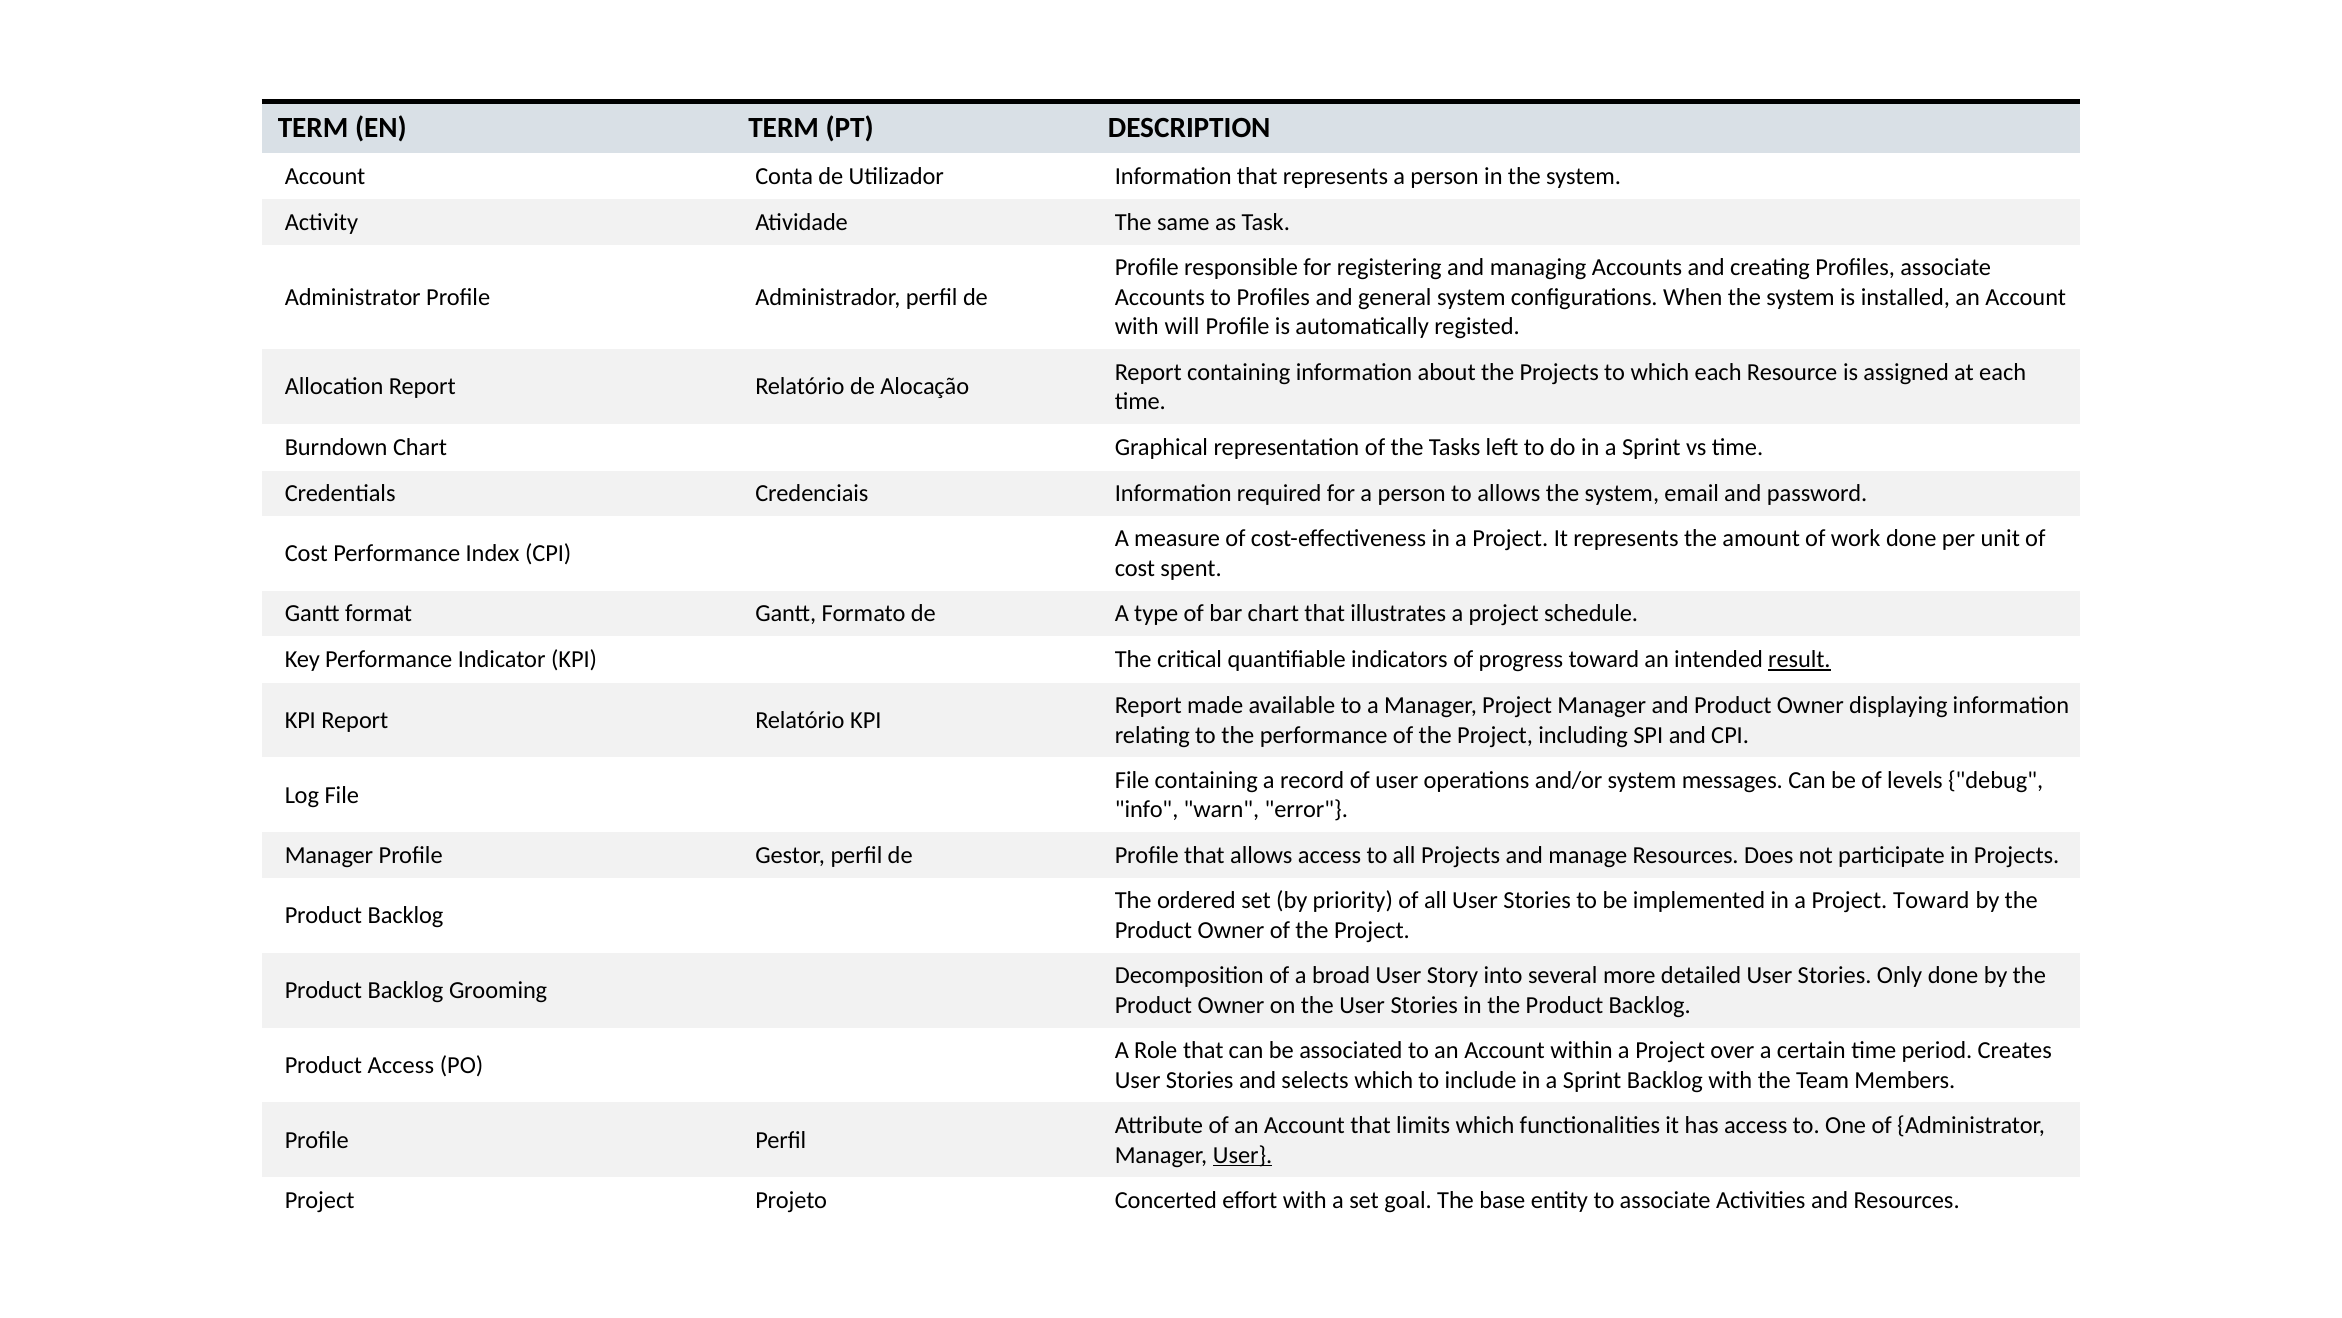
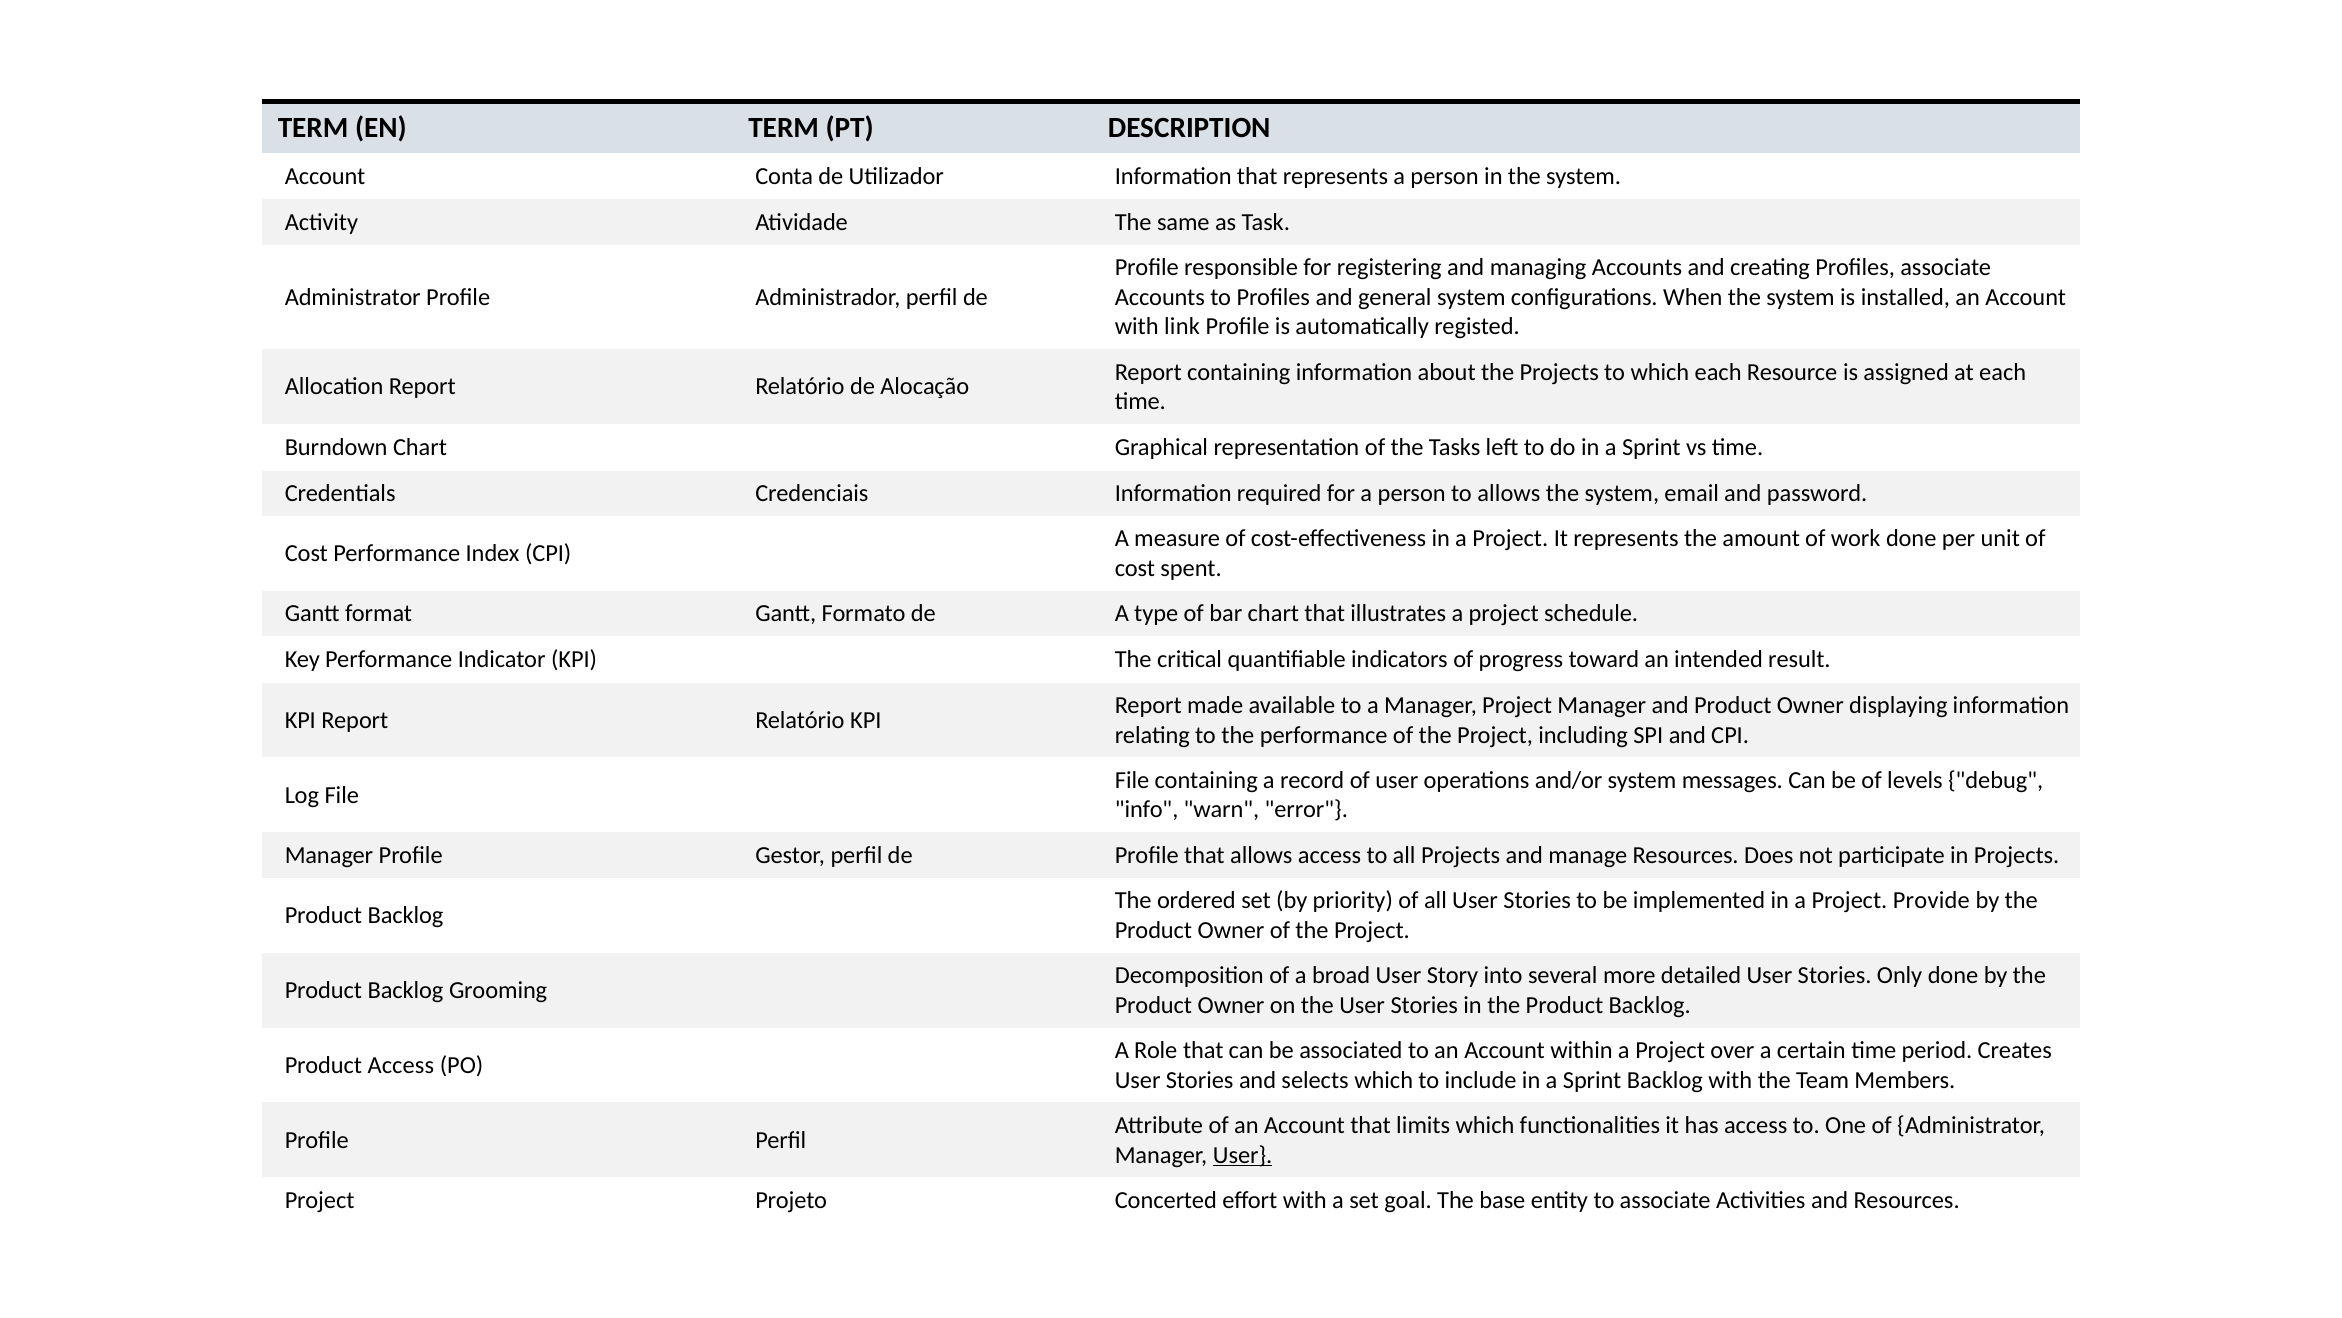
will: will -> link (1182, 327)
result underline: present -> none (1799, 659)
Project Toward: Toward -> Provide (1931, 900)
